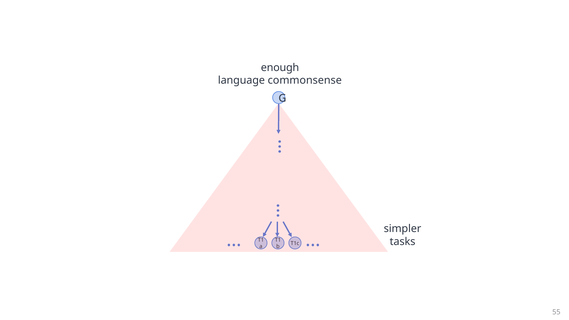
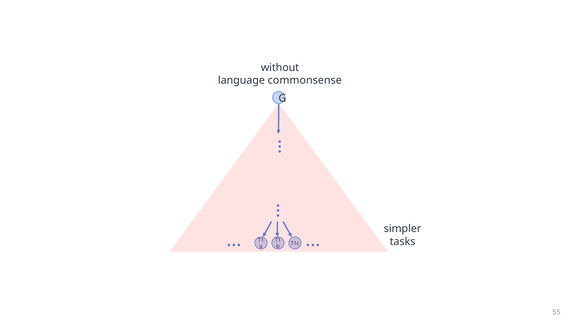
enough: enough -> without (280, 68)
